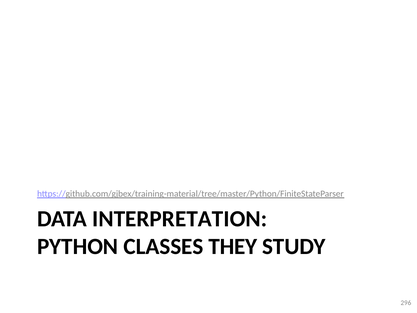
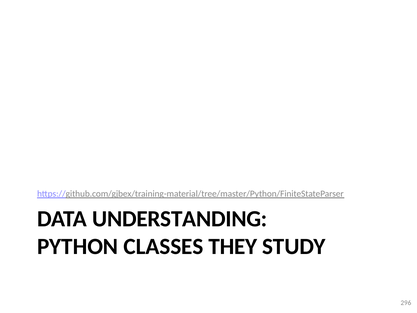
INTERPRETATION: INTERPRETATION -> UNDERSTANDING (180, 219)
